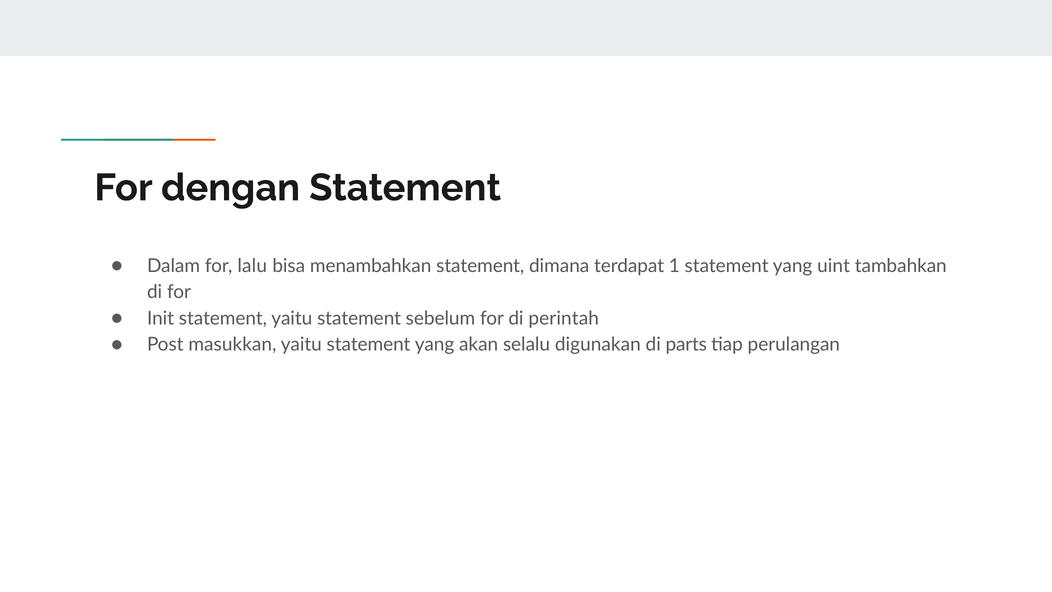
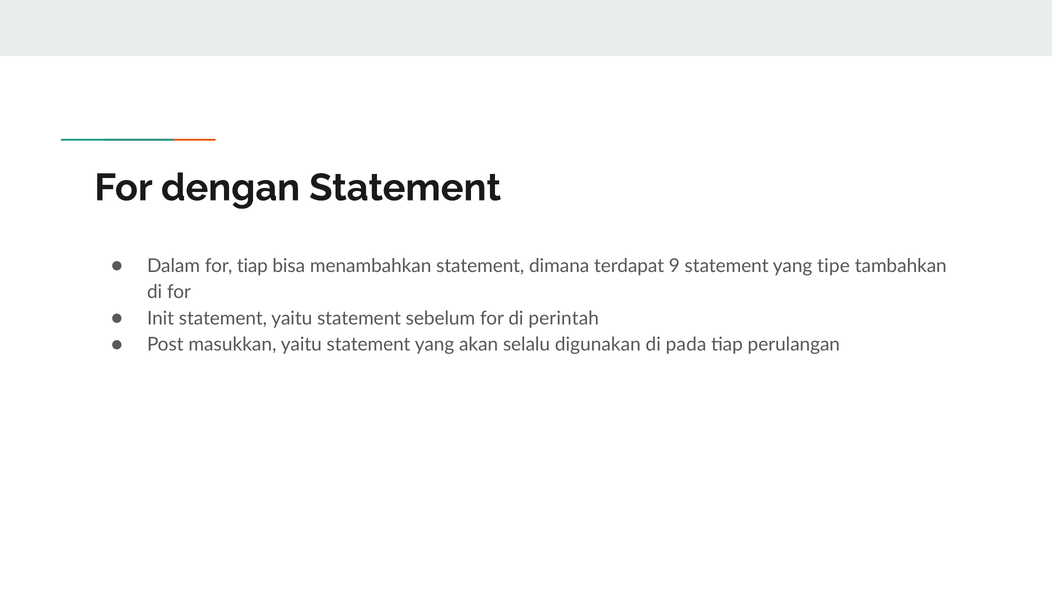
for lalu: lalu -> tiap (252, 266)
1: 1 -> 9 (674, 266)
uint: uint -> tipe (834, 266)
parts: parts -> pada (686, 344)
